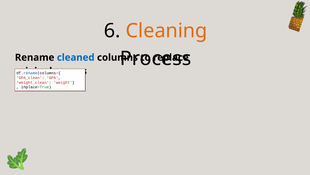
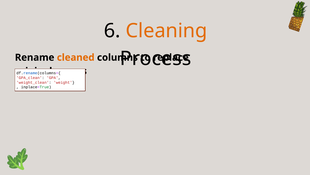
cleaned colour: blue -> orange (76, 57)
